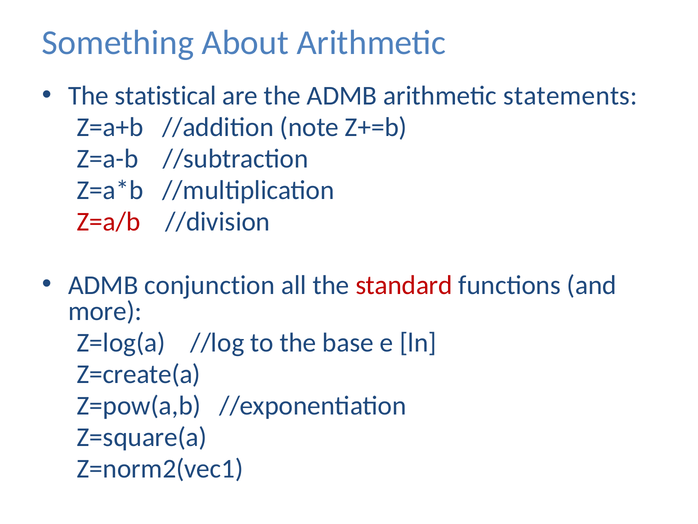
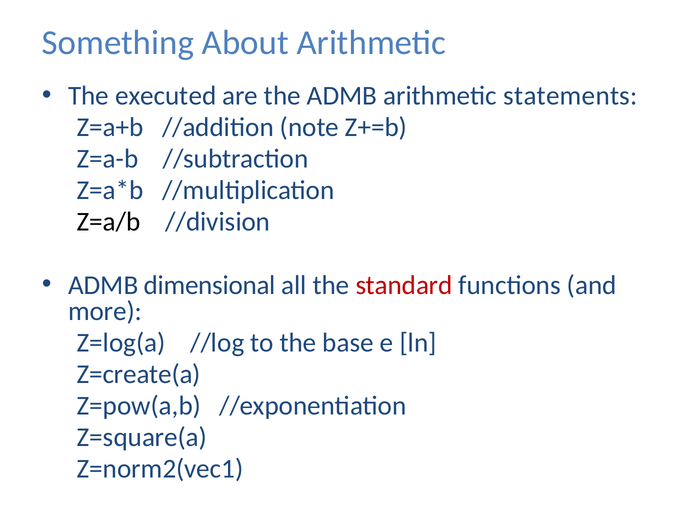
statistical: statistical -> executed (166, 96)
Z=a/b colour: red -> black (109, 222)
conjunction: conjunction -> dimensional (210, 285)
